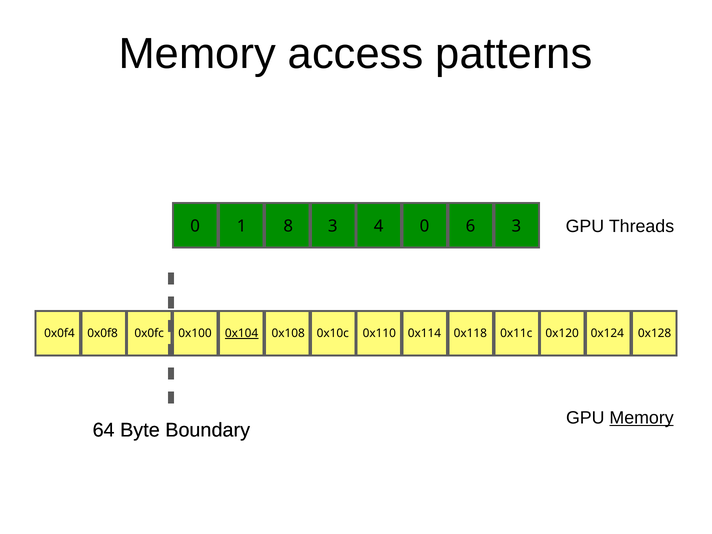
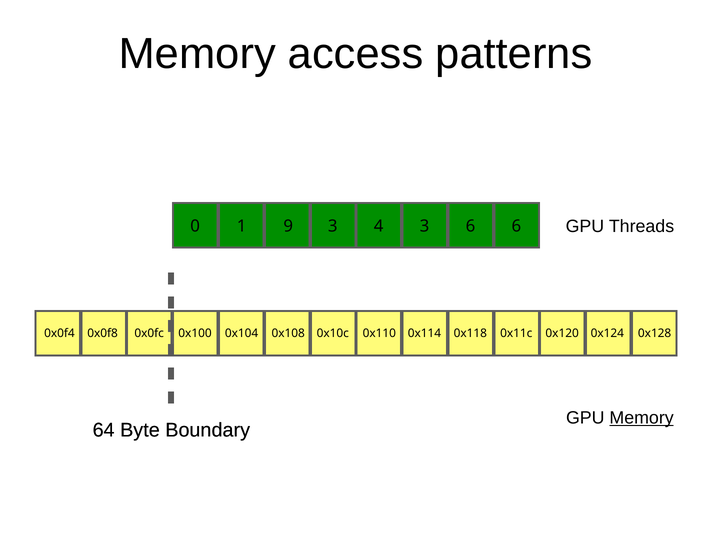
8: 8 -> 9 (288, 226)
4 0: 0 -> 3 (425, 226)
6 3: 3 -> 6 (516, 226)
0x104 underline: present -> none (242, 334)
